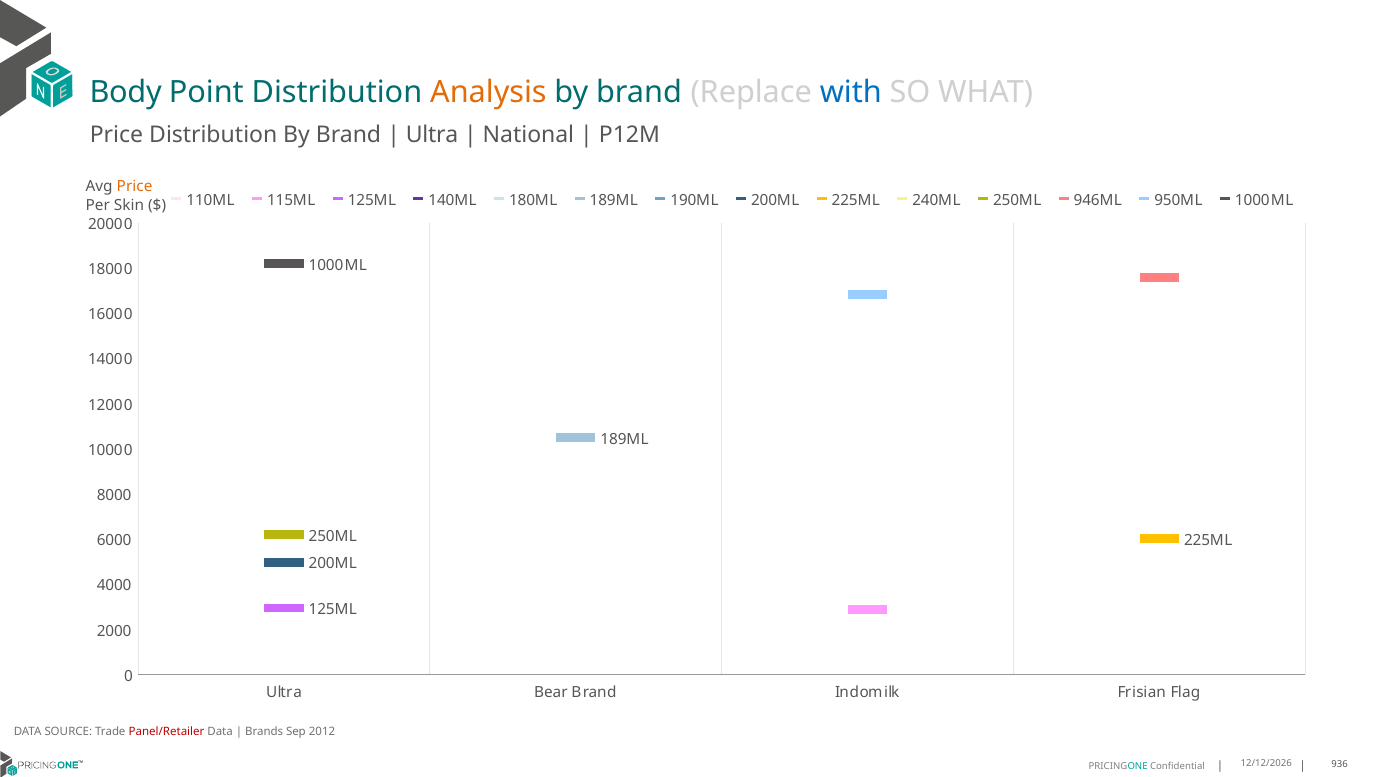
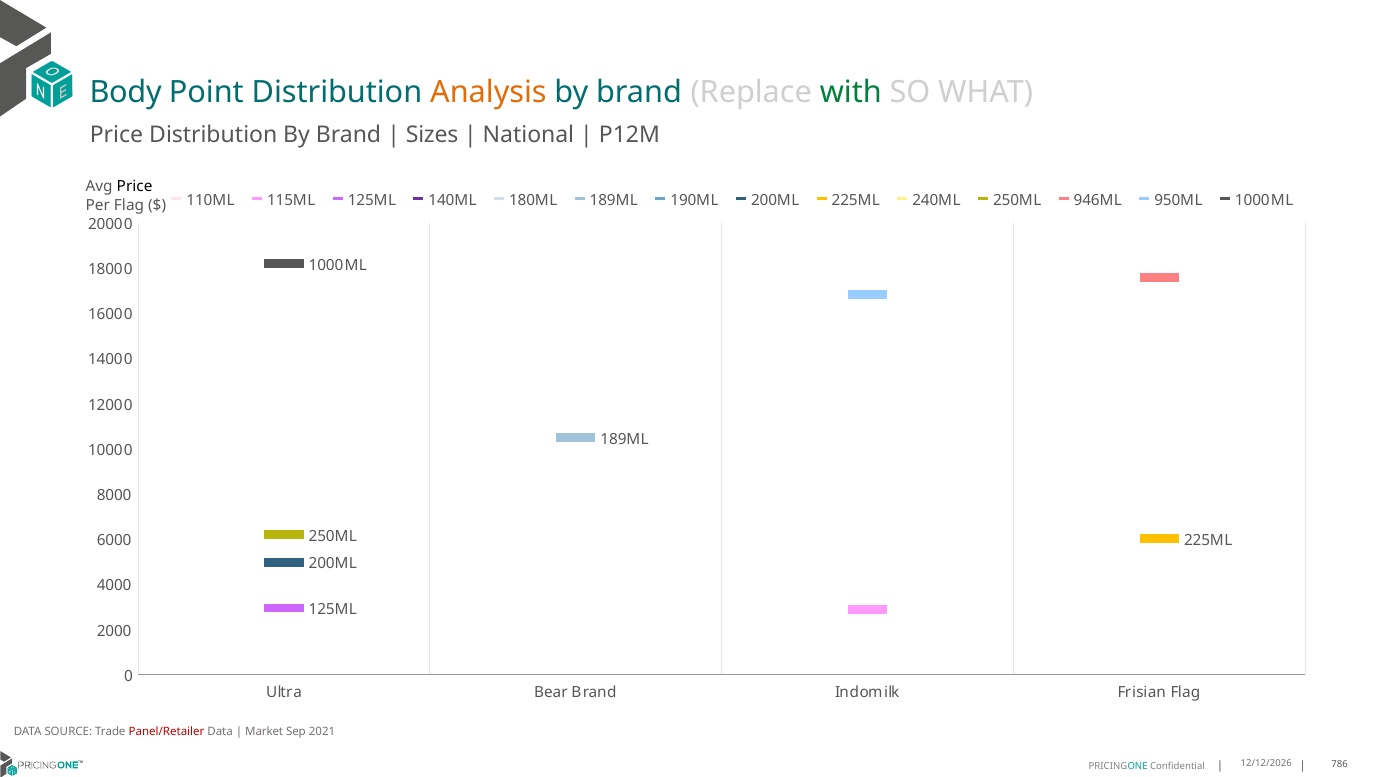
with colour: blue -> green (851, 93)
Ultra: Ultra -> Sizes (432, 135)
Price colour: orange -> black (135, 187)
Per Skin: Skin -> Flag (129, 205)
Brands: Brands -> Market (264, 732)
2012: 2012 -> 2021 (322, 732)
936: 936 -> 786 (1340, 764)
